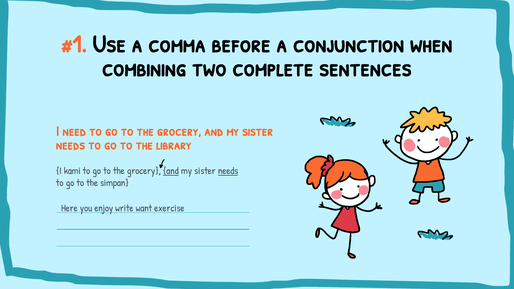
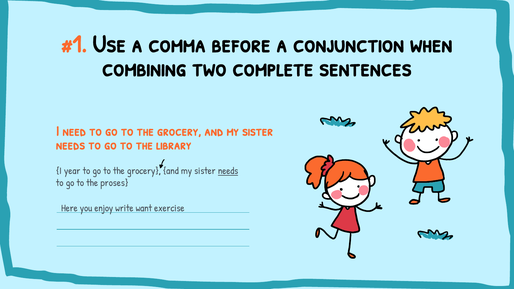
kami: kami -> year (72, 171)
and underline: present -> none (171, 171)
simpan: simpan -> proses (114, 183)
